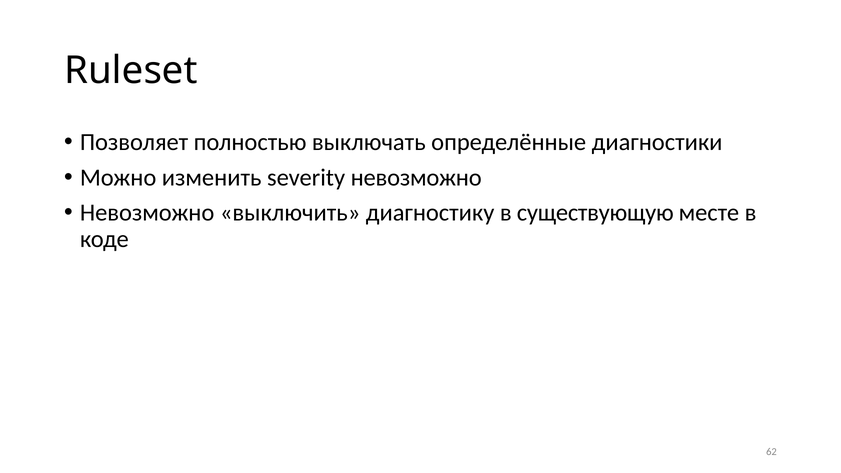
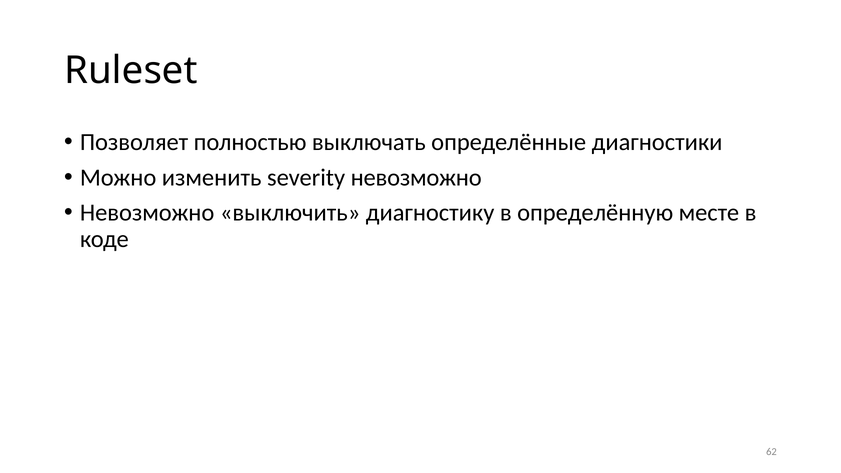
существующую: существующую -> определённую (595, 213)
